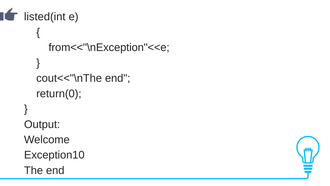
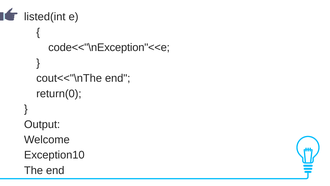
from<<"\nException"<<e: from<<"\nException"<<e -> code<<"\nException"<<e (109, 47)
